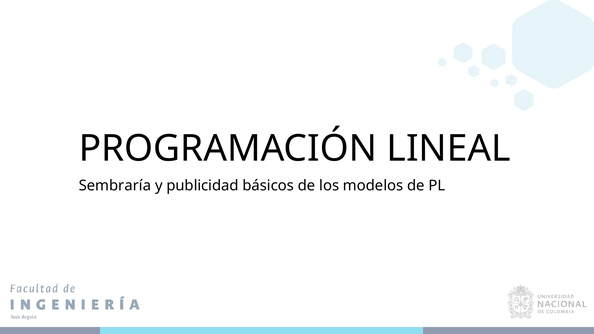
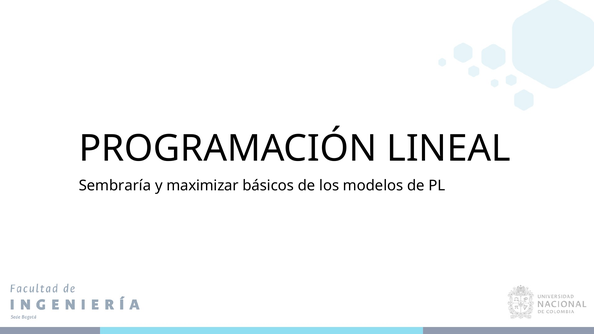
publicidad: publicidad -> maximizar (203, 186)
